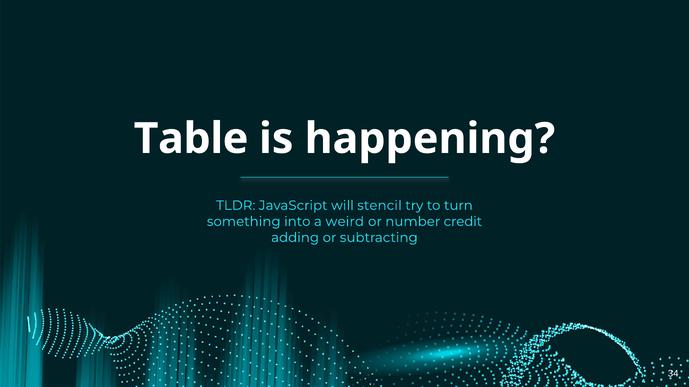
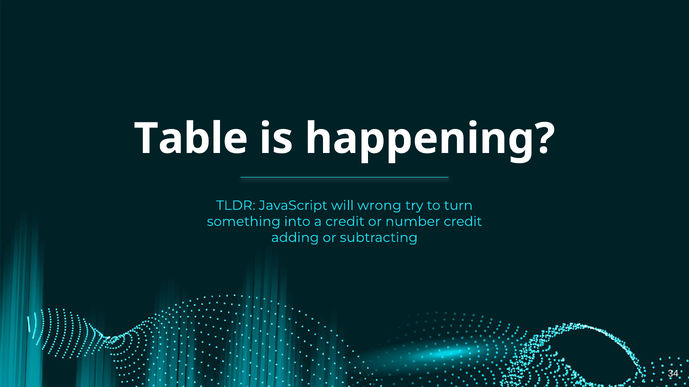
stencil: stencil -> wrong (379, 206)
a weird: weird -> credit (345, 222)
